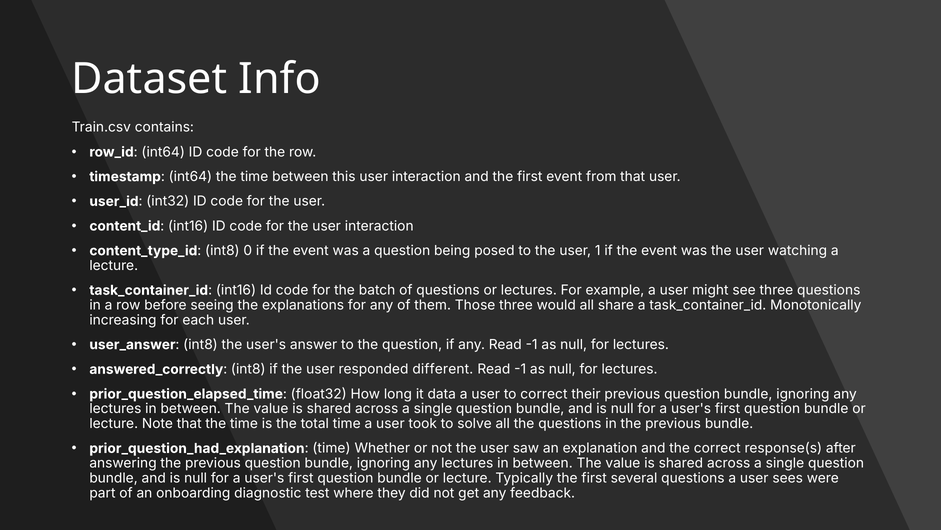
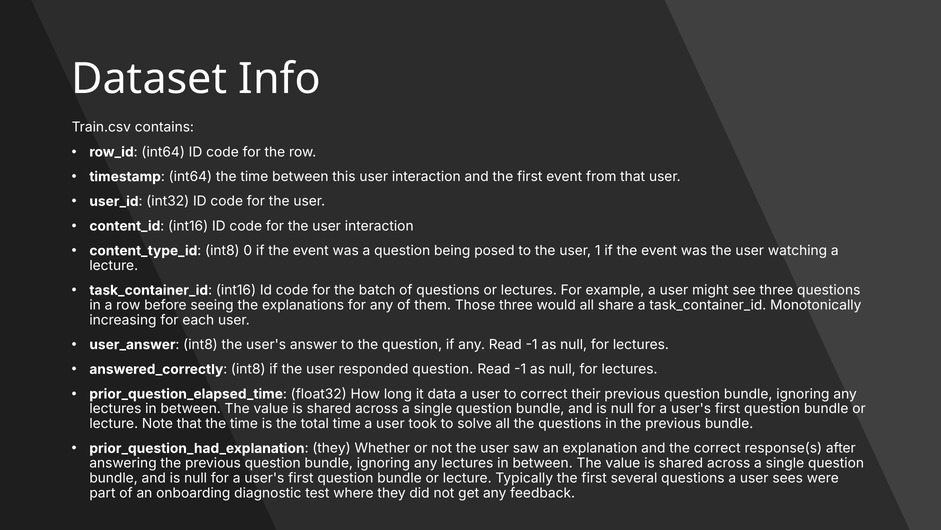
responded different: different -> question (443, 369)
prior_question_had_explanation time: time -> they (332, 448)
